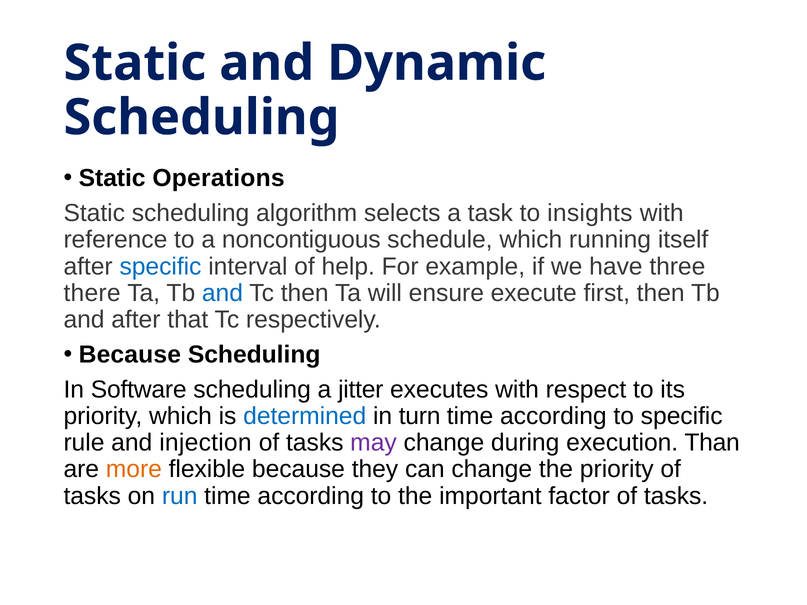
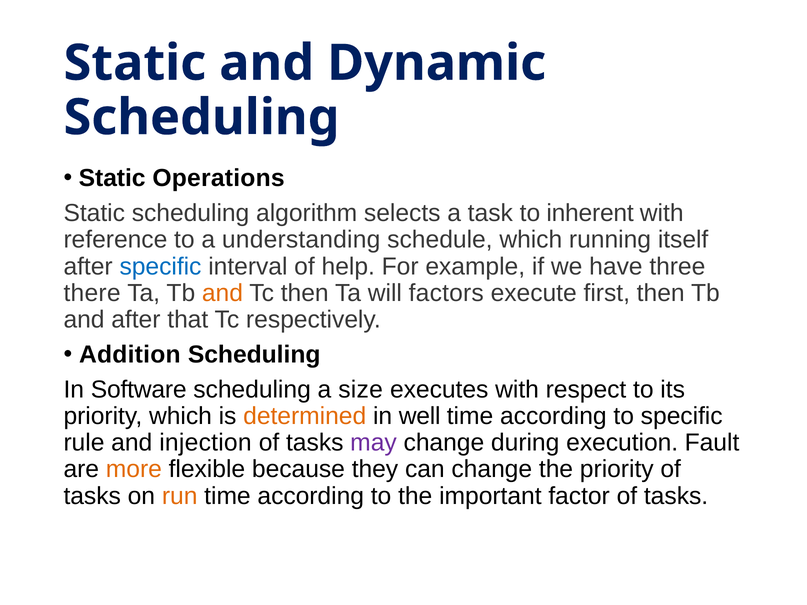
insights: insights -> inherent (590, 213)
noncontiguous: noncontiguous -> understanding (301, 240)
and colour: blue -> orange (222, 293)
ensure: ensure -> factors (446, 293)
Because: Because -> Addition (130, 355)
jitter: jitter -> size (361, 390)
determined colour: blue -> orange (305, 416)
turn: turn -> well (420, 416)
Than: Than -> Fault (712, 443)
run colour: blue -> orange (180, 496)
